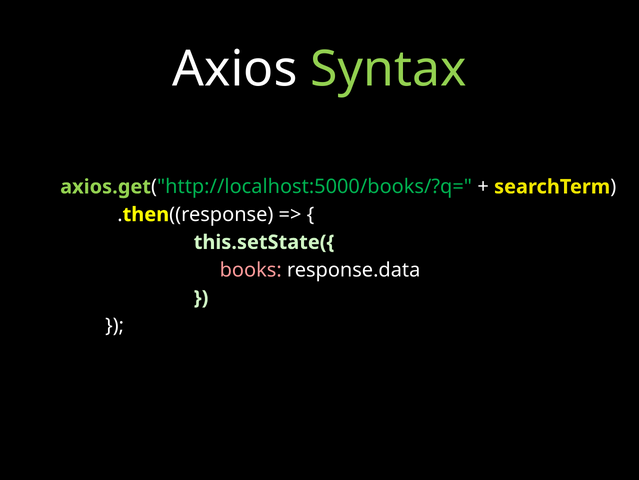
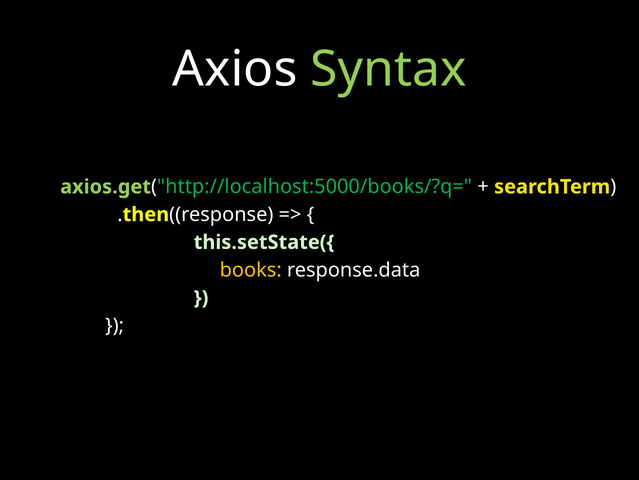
books colour: pink -> yellow (251, 270)
